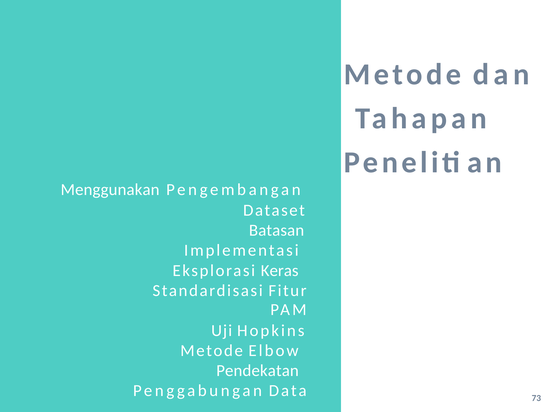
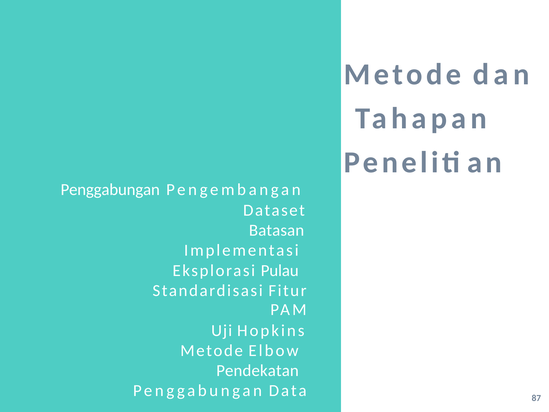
Menggunakan: Menggunakan -> Penggabungan (110, 189)
Keras: Keras -> Pulau (280, 270)
73: 73 -> 87 (536, 398)
